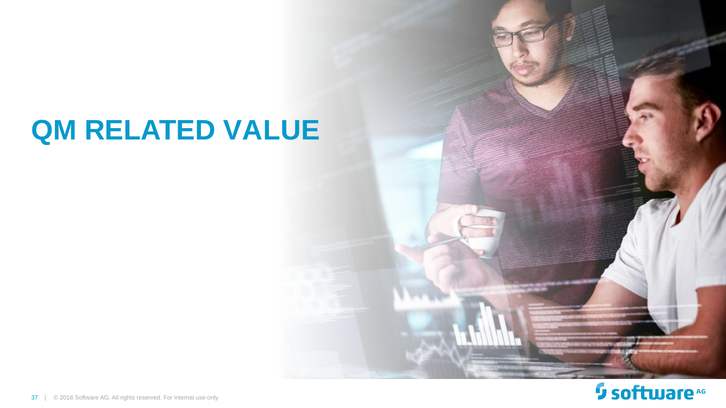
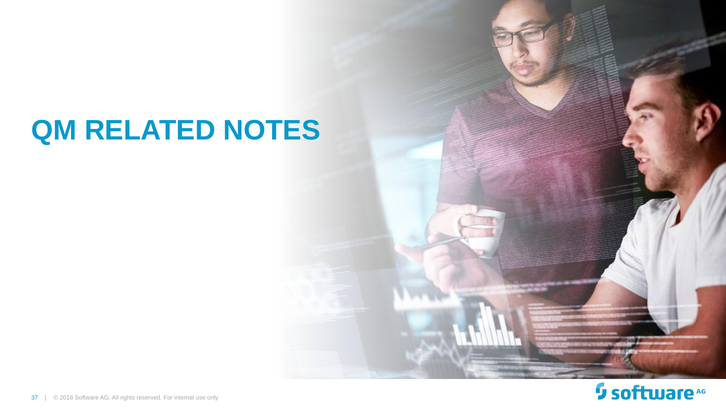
VALUE: VALUE -> NOTES (272, 130)
